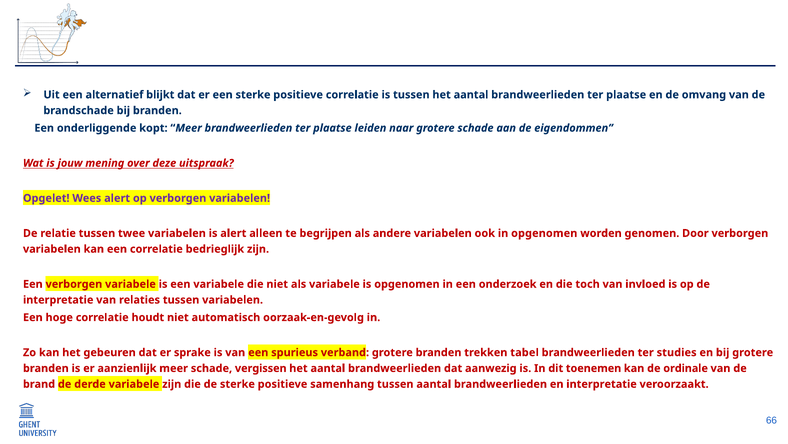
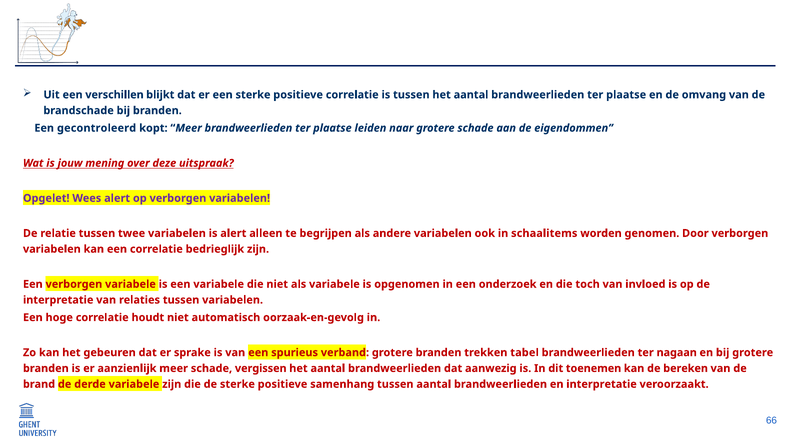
alternatief: alternatief -> verschillen (114, 95)
onderliggende: onderliggende -> gecontroleerd (97, 128)
in opgenomen: opgenomen -> schaalitems (544, 233)
studies: studies -> nagaan (677, 352)
ordinale: ordinale -> bereken (686, 368)
